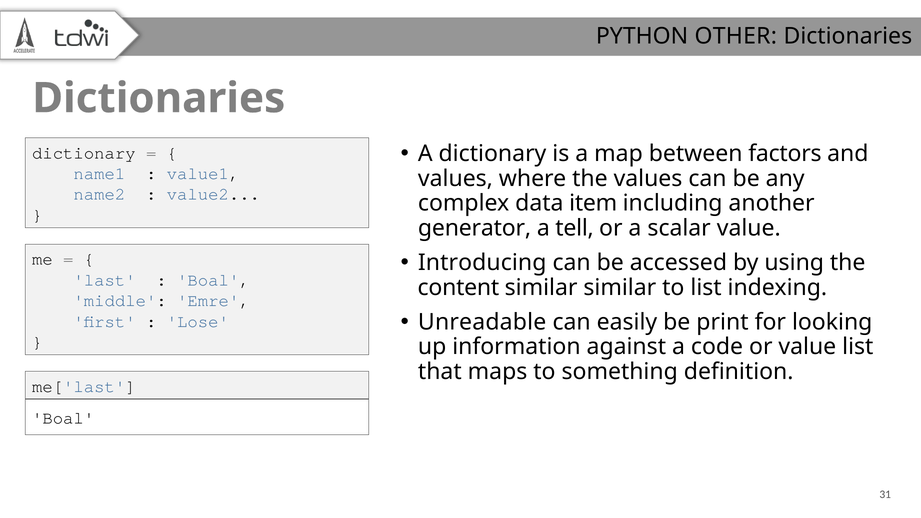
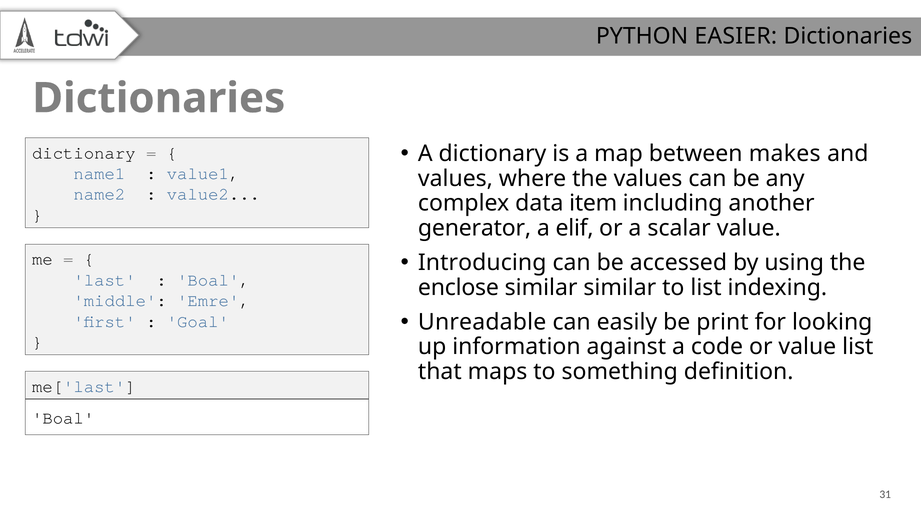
OTHER: OTHER -> EASIER (736, 36)
factors: factors -> makes (785, 154)
tell: tell -> elif (575, 228)
content: content -> enclose (458, 288)
Lose: Lose -> Goal (198, 321)
